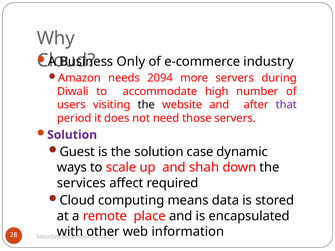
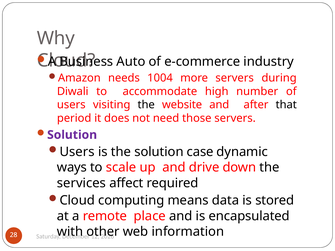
Only: Only -> Auto (131, 62)
2094: 2094 -> 1004 (160, 78)
that colour: purple -> black (286, 105)
Guest: Guest -> Users (77, 152)
shah: shah -> drive (204, 168)
